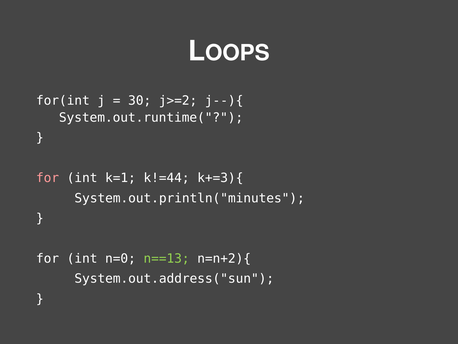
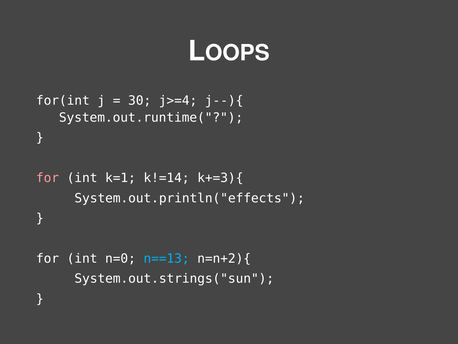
j>=2: j>=2 -> j>=4 (178, 101)
k!=44: k!=44 -> k!=14 (167, 178)
System.out.println("minutes: System.out.println("minutes -> System.out.println("effects (190, 198)
n==13 colour: light green -> light blue (167, 258)
System.out.address("sun: System.out.address("sun -> System.out.strings("sun (174, 278)
